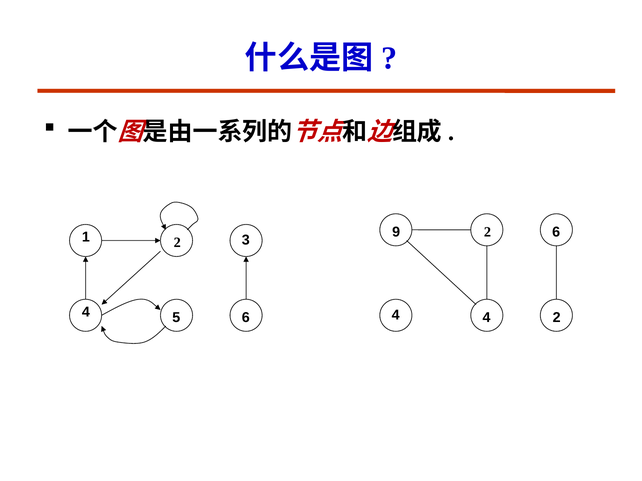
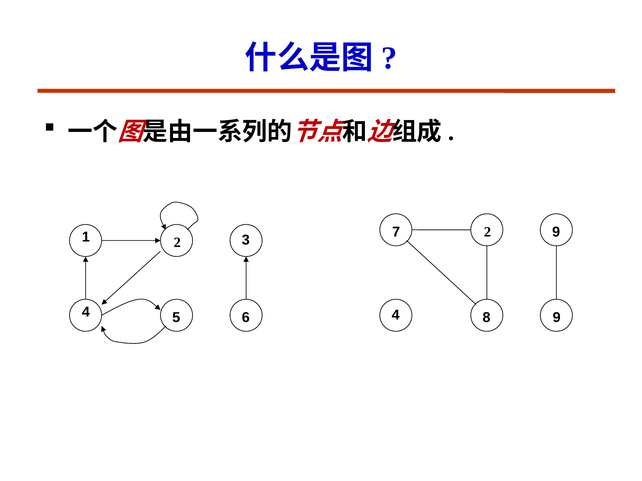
2 6: 6 -> 9 (556, 232)
9: 9 -> 7 (396, 232)
5 4: 4 -> 8 (487, 318)
6 2: 2 -> 9 (557, 318)
